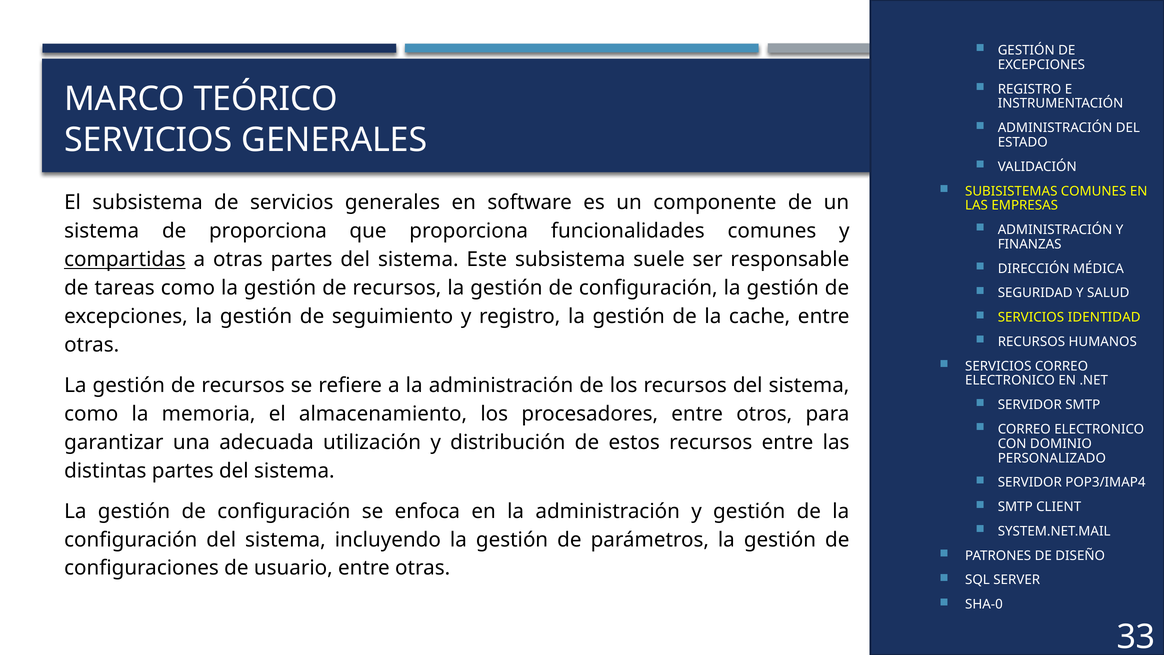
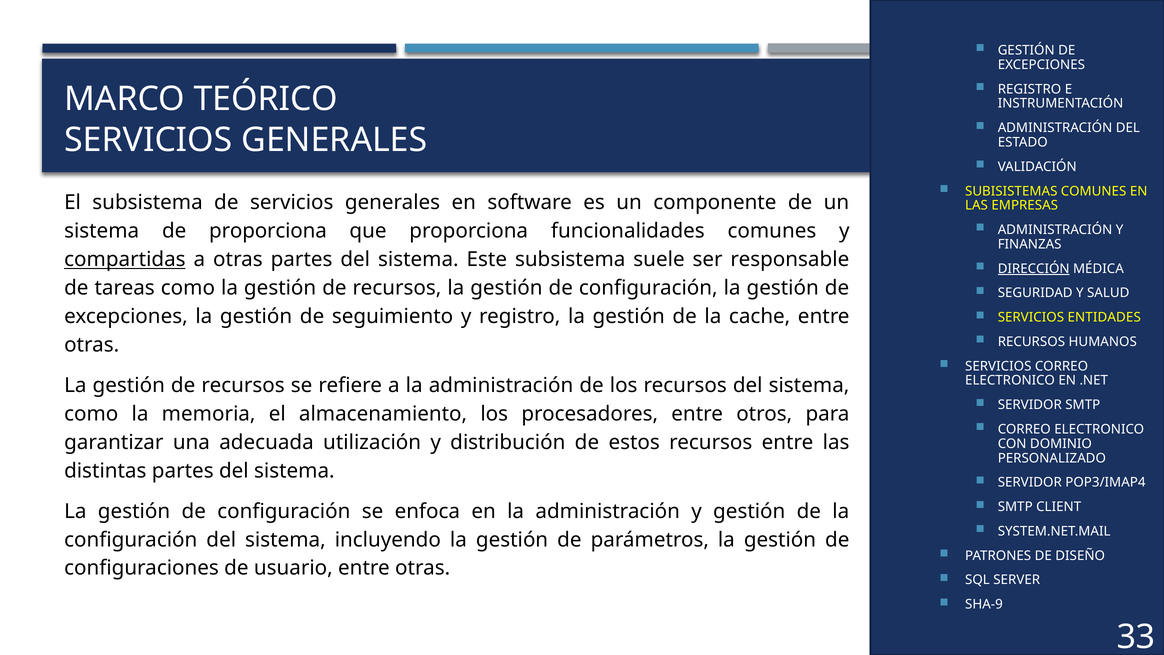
DIRECCIÓN underline: none -> present (1034, 269)
IDENTIDAD: IDENTIDAD -> ENTIDADES (1104, 317)
SHA-0: SHA-0 -> SHA-9 (984, 604)
